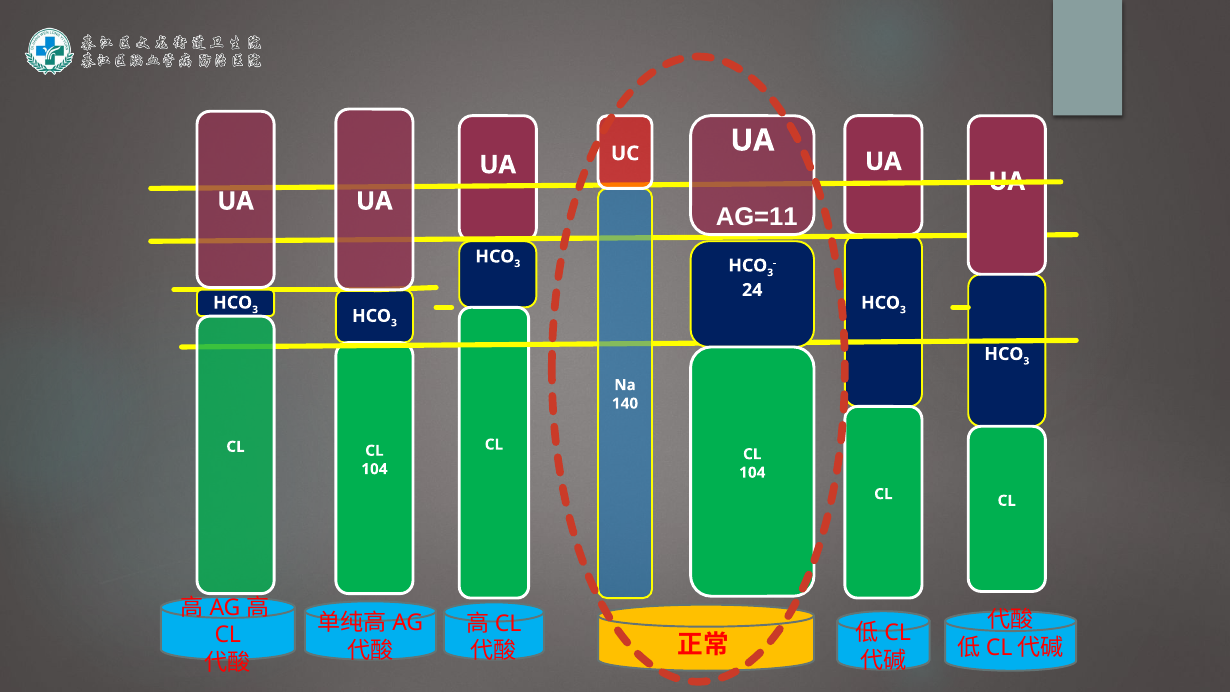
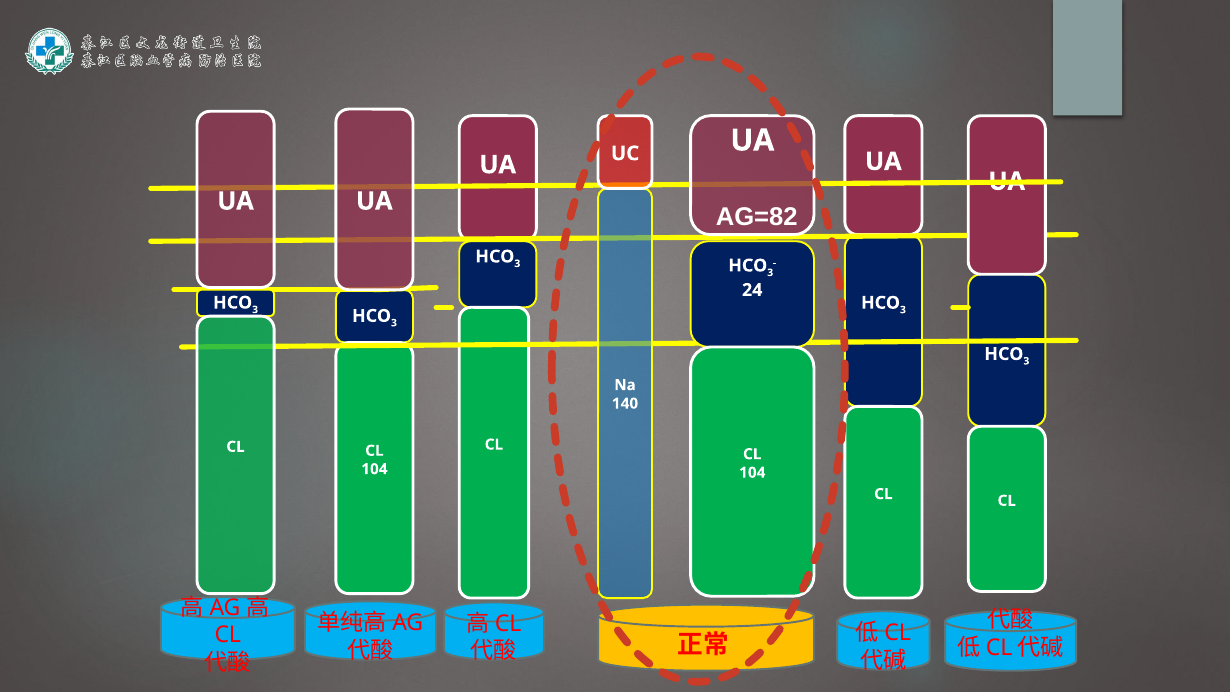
AG=11: AG=11 -> AG=82 (757, 217)
